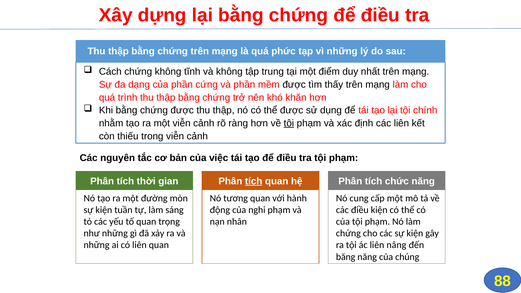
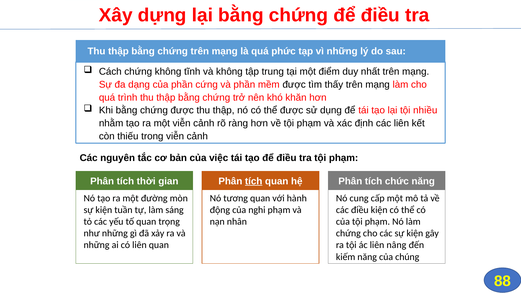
chính: chính -> nhiều (425, 110)
tội underline: present -> none (289, 123)
băng: băng -> kiếm (346, 257)
